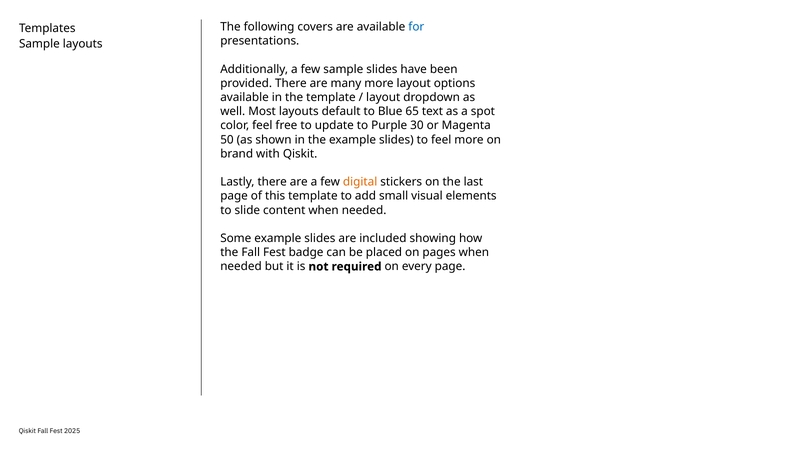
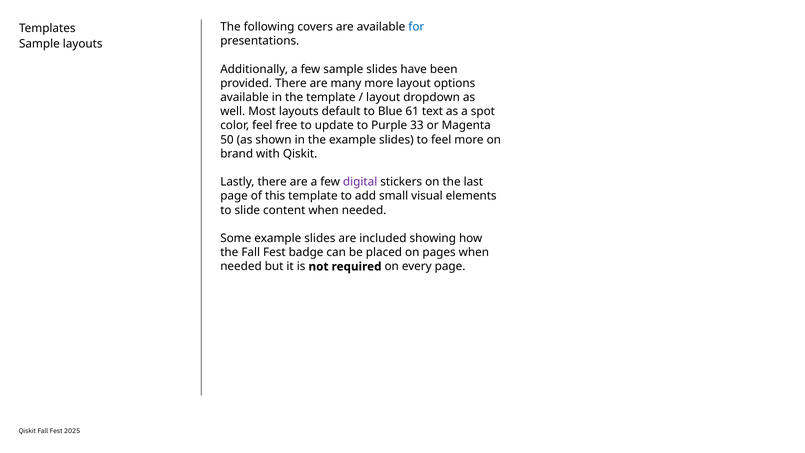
65: 65 -> 61 (412, 111)
30: 30 -> 33 (417, 126)
digital colour: orange -> purple (360, 182)
